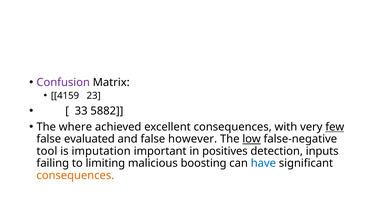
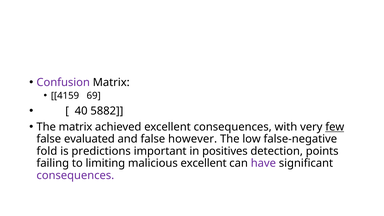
23: 23 -> 69 (94, 96)
33: 33 -> 40 (81, 111)
The where: where -> matrix (76, 127)
low underline: present -> none (252, 139)
tool: tool -> fold (47, 151)
imputation: imputation -> predictions (101, 151)
inputs: inputs -> points (322, 151)
malicious boosting: boosting -> excellent (204, 163)
have colour: blue -> purple (263, 163)
consequences colour: orange -> purple (75, 175)
